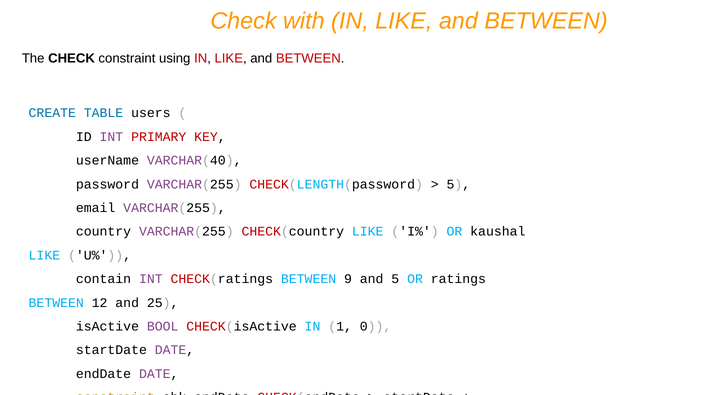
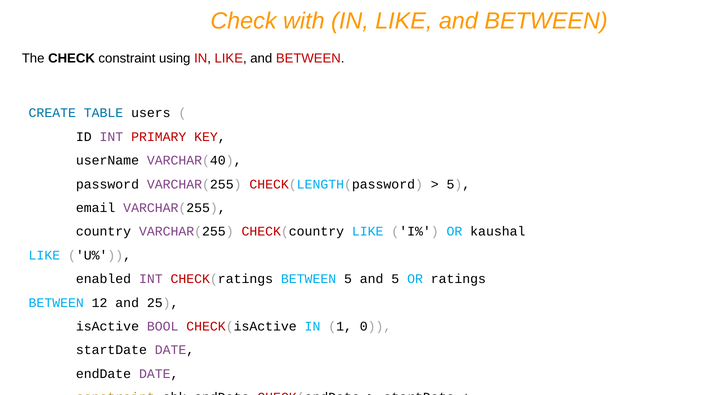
contain: contain -> enabled (104, 279)
BETWEEN 9: 9 -> 5 (348, 279)
